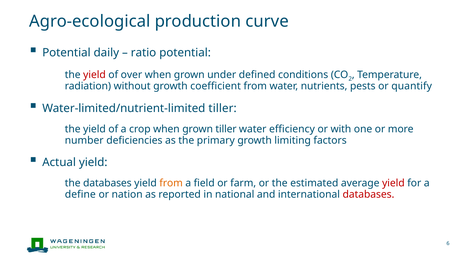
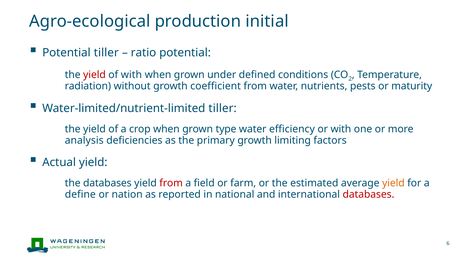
curve: curve -> initial (267, 21)
Potential daily: daily -> tiller (106, 53)
of over: over -> with (131, 75)
quantify: quantify -> maturity (412, 86)
grown tiller: tiller -> type (226, 129)
number: number -> analysis (84, 140)
from colour: orange -> red (171, 183)
yield colour: red -> orange (393, 183)
